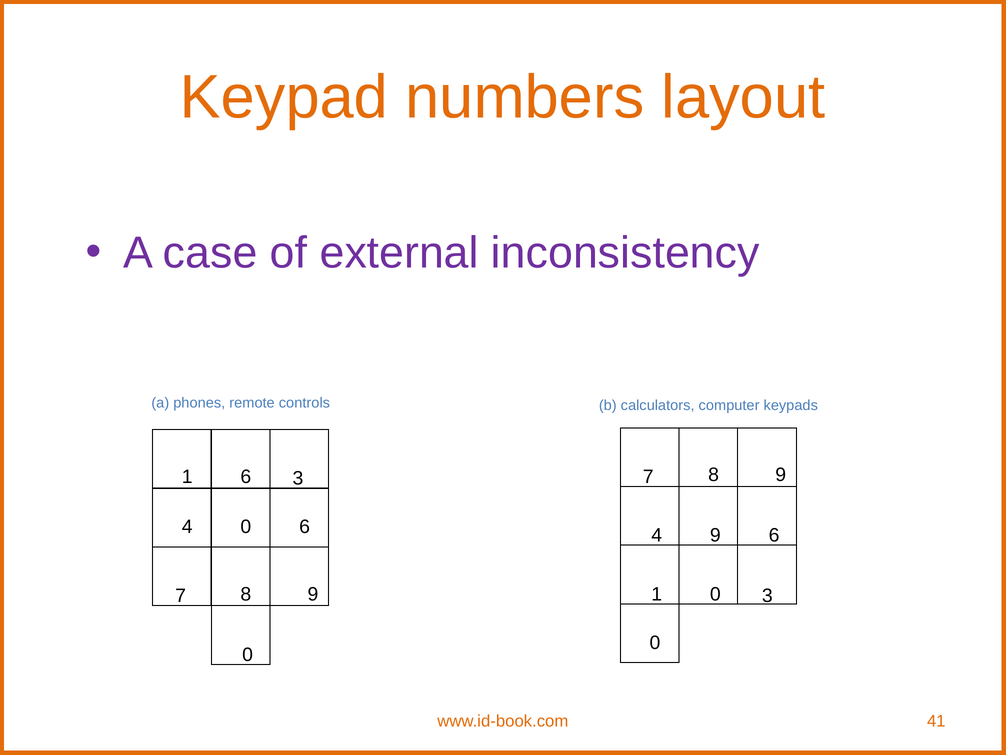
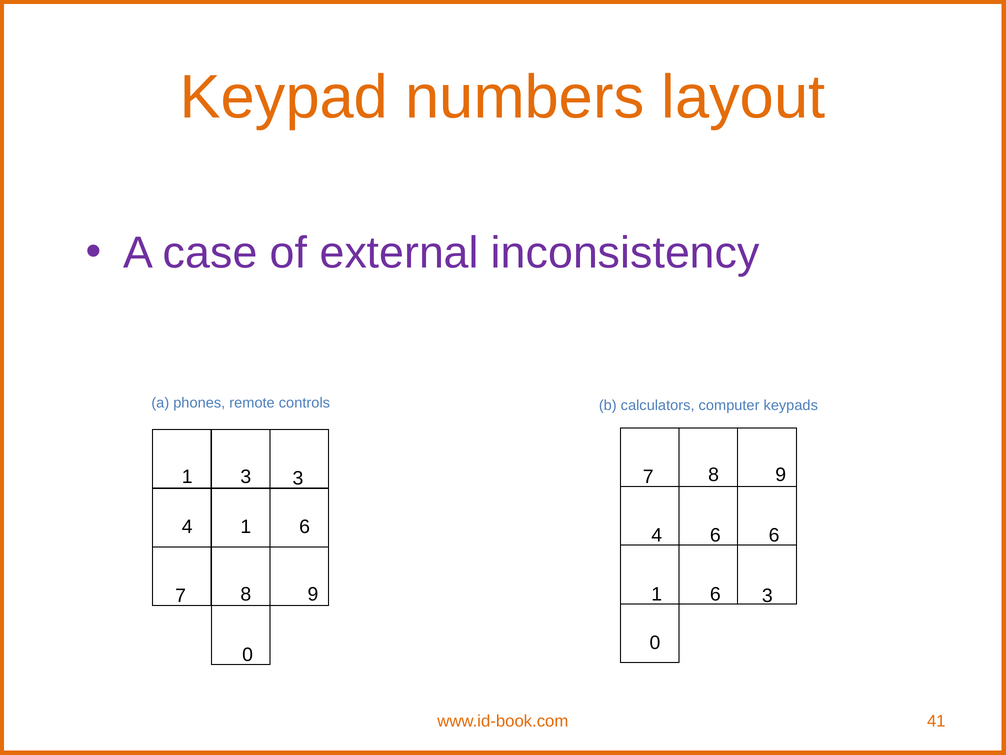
1 6: 6 -> 3 (246, 476)
4 0: 0 -> 1 (246, 527)
4 9: 9 -> 6 (715, 535)
0: 0 -> 6 (715, 594)
